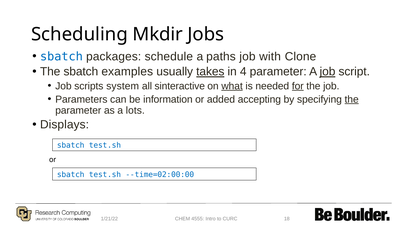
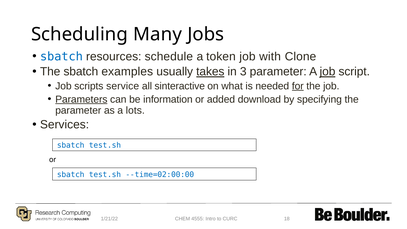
Mkdir: Mkdir -> Many (158, 34)
packages: packages -> resources (114, 57)
paths: paths -> token (221, 57)
4: 4 -> 3 (243, 72)
system: system -> service (123, 86)
what underline: present -> none (232, 86)
Parameters underline: none -> present (81, 99)
accepting: accepting -> download (259, 99)
the underline: present -> none (352, 99)
Displays: Displays -> Services (65, 125)
